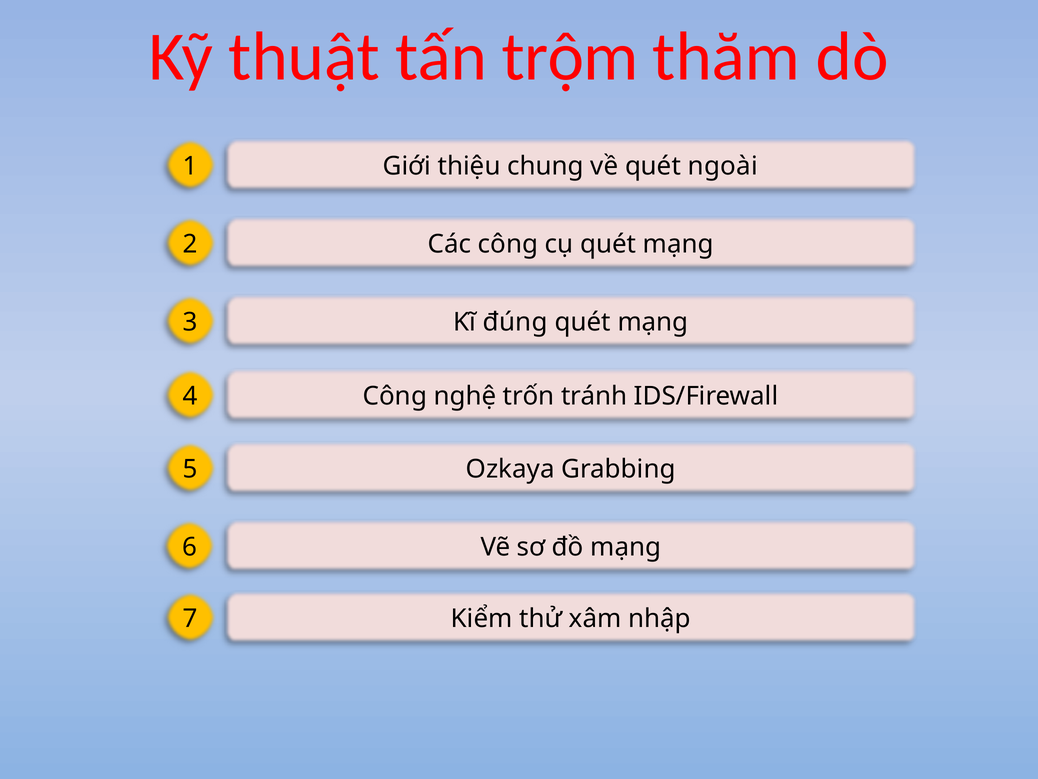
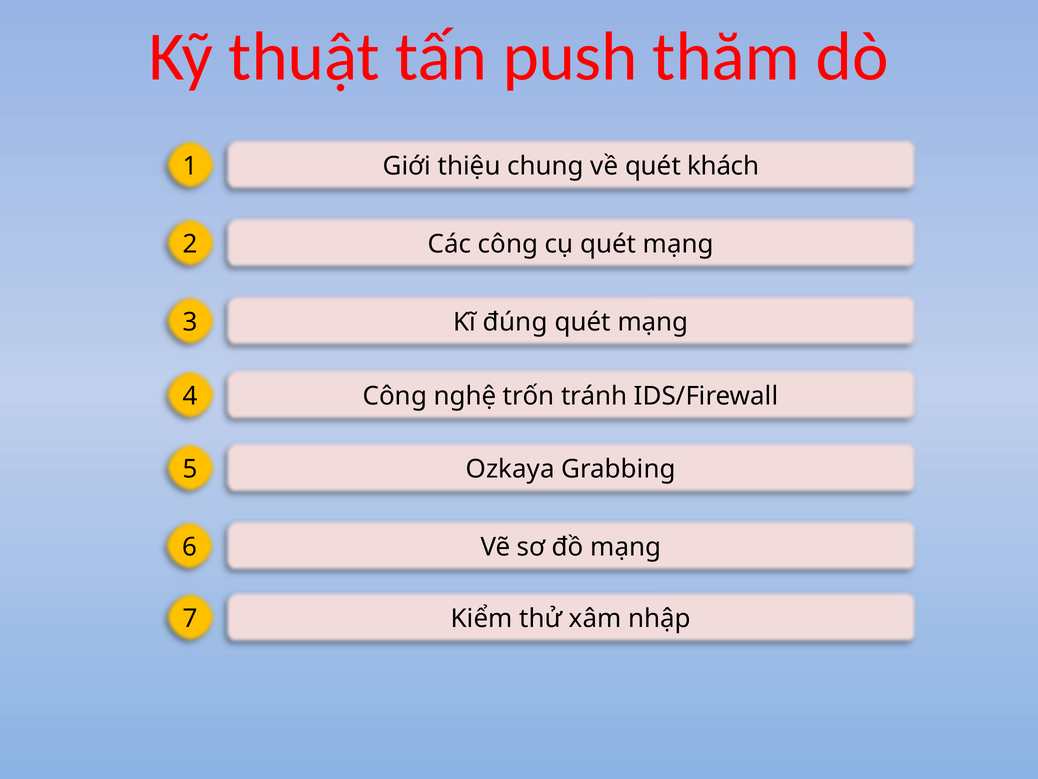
trộm: trộm -> push (570, 57)
ngoài: ngoài -> khách (723, 166)
